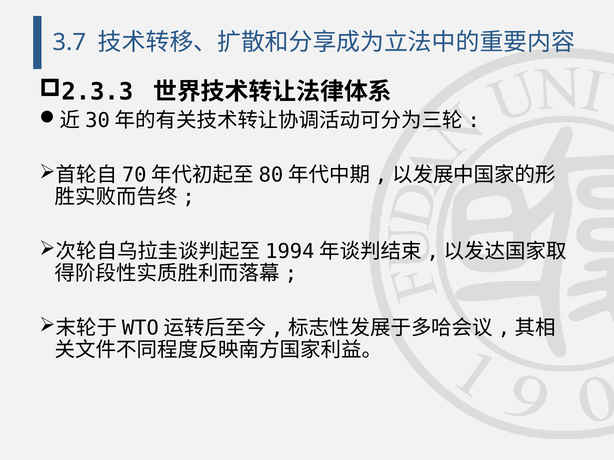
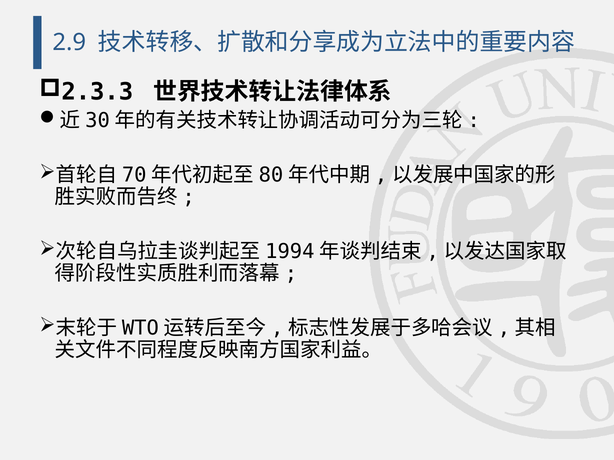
3.7: 3.7 -> 2.9 (69, 43)
